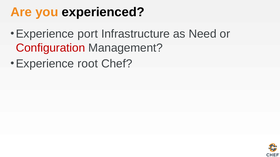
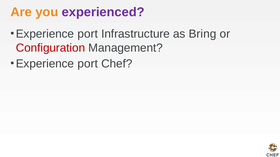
experienced colour: black -> purple (103, 12)
Need: Need -> Bring (203, 34)
root: root -> port (88, 64)
